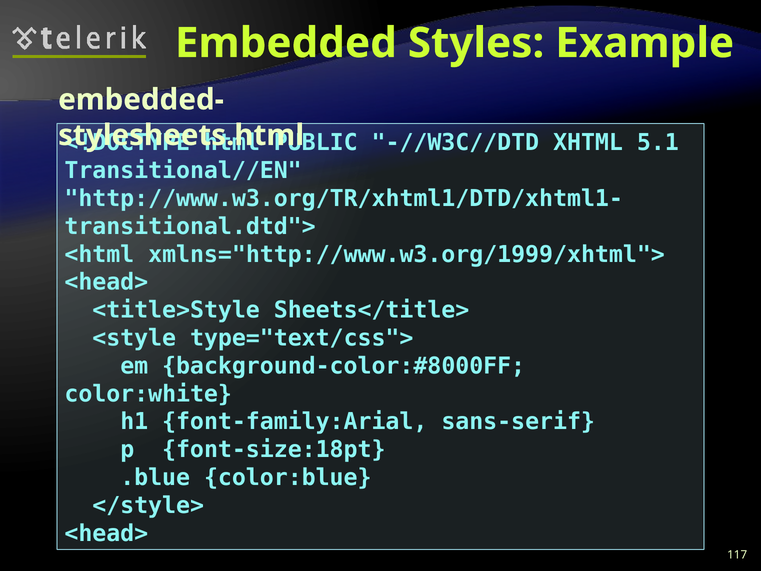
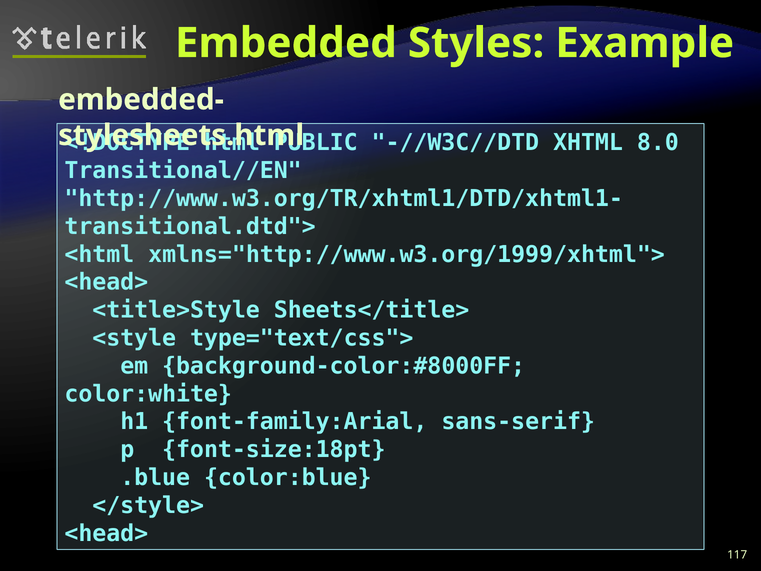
5.1: 5.1 -> 8.0 (658, 143)
